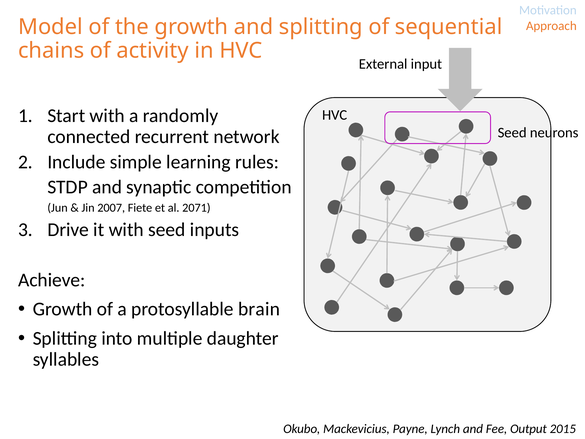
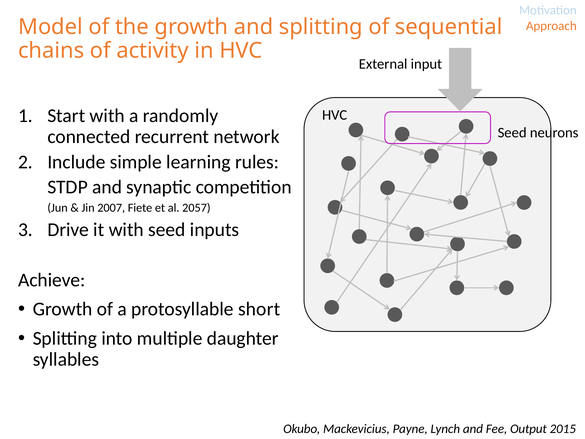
2071: 2071 -> 2057 (196, 208)
brain: brain -> short (259, 309)
